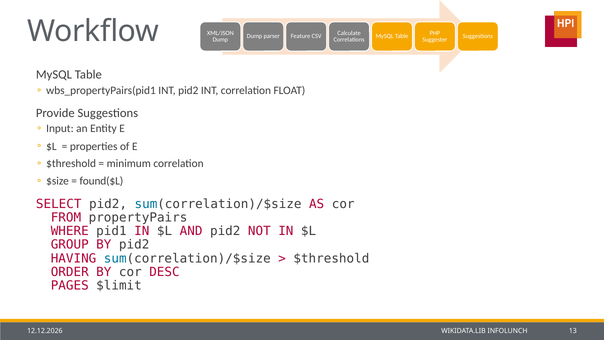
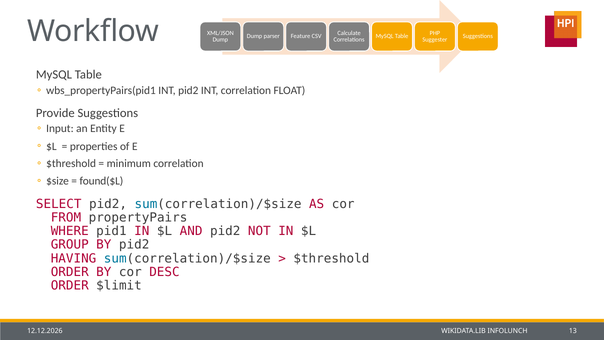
PAGES: PAGES -> ORDER (70, 285)
